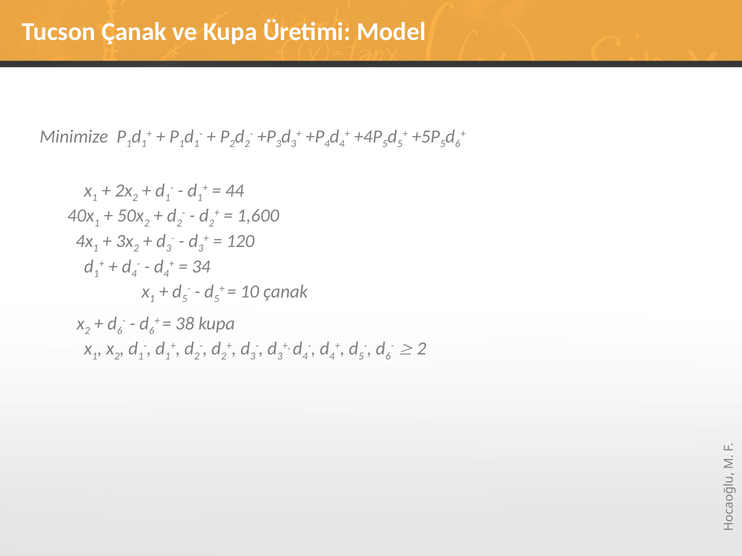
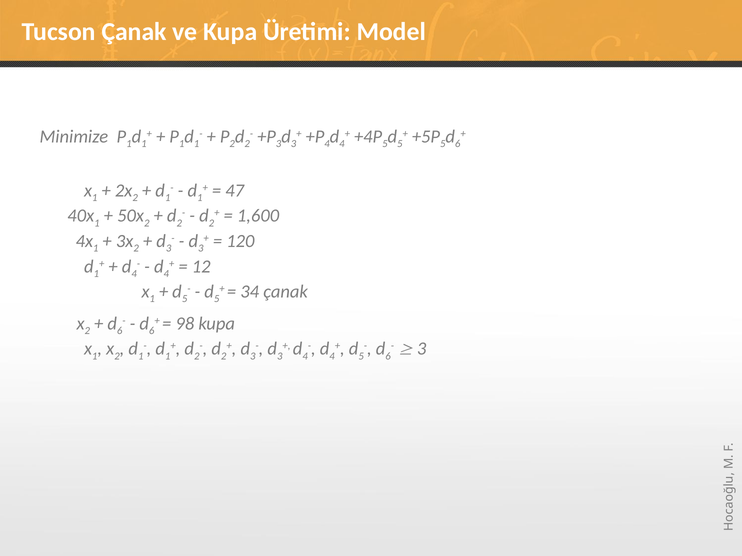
44: 44 -> 47 (235, 191)
34: 34 -> 12 (201, 267)
10: 10 -> 34 (250, 292)
38: 38 -> 98 (185, 324)
2: 2 -> 3 (422, 349)
